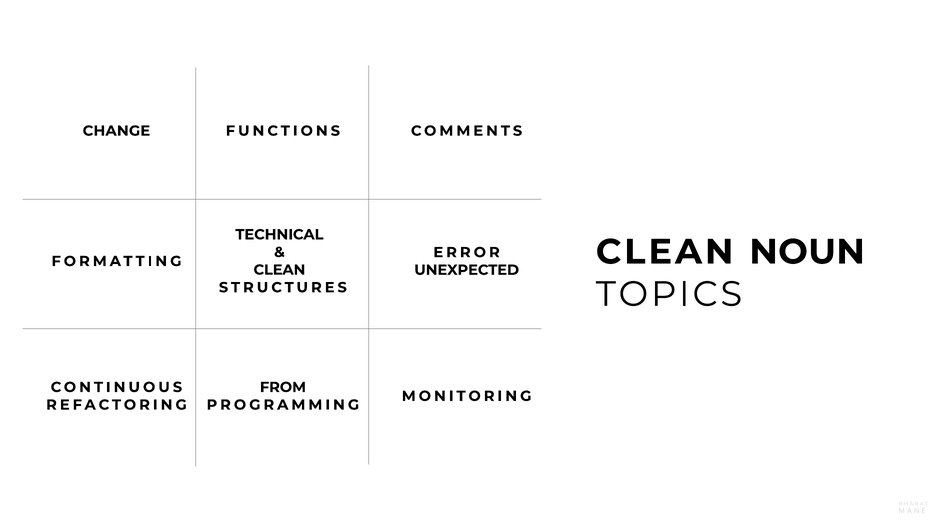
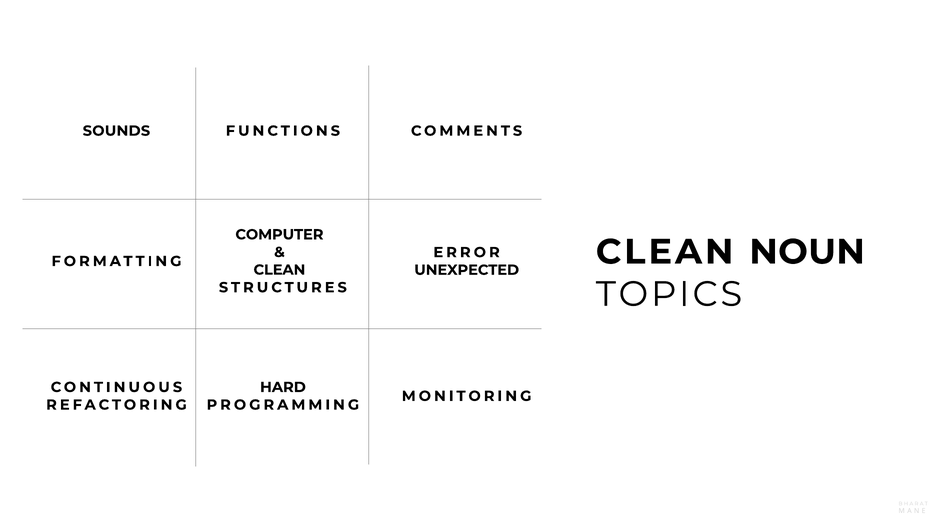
CHANGE: CHANGE -> SOUNDS (116, 131)
TECHNICAL: TECHNICAL -> COMPUTER (279, 235)
FROM: FROM -> HARD (283, 388)
